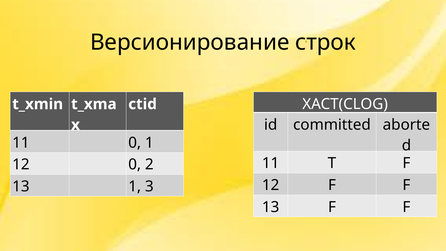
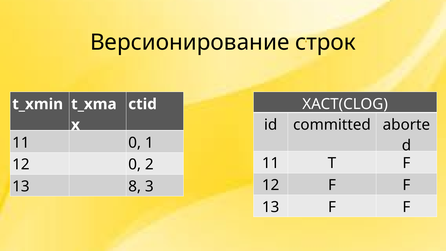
13 1: 1 -> 8 (135, 186)
